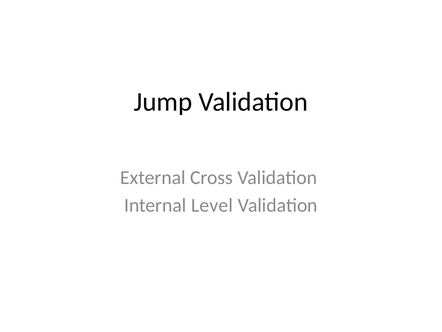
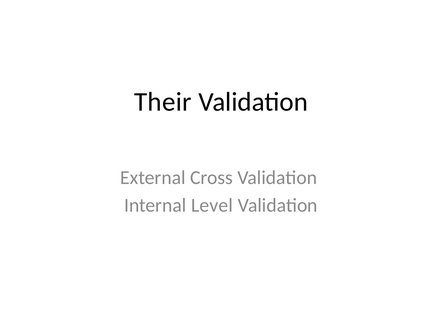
Jump: Jump -> Their (163, 102)
